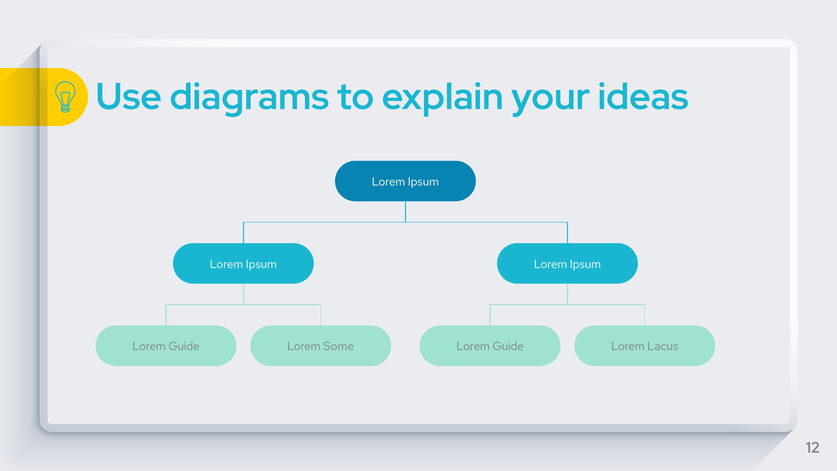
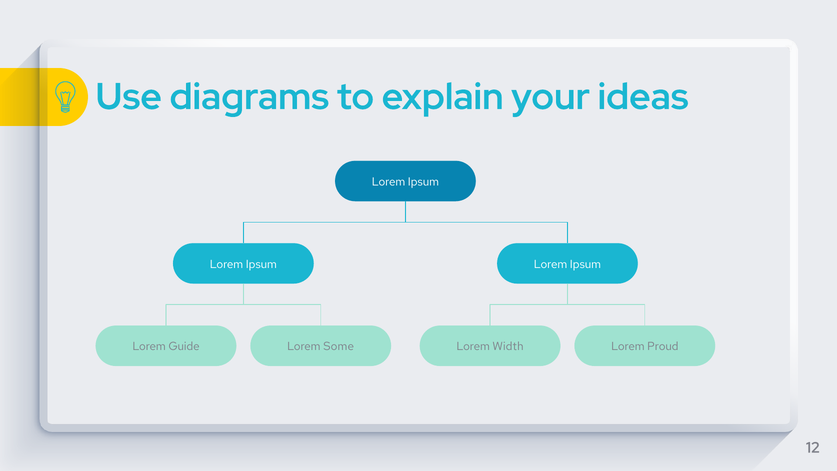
Guide: Guide -> Width (508, 346)
Lacus: Lacus -> Proud (663, 346)
